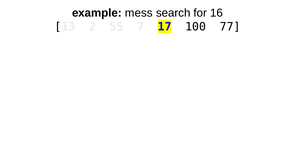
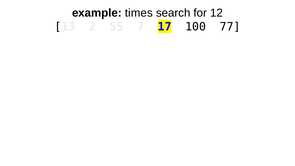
mess: mess -> times (139, 13)
16: 16 -> 12 (216, 13)
